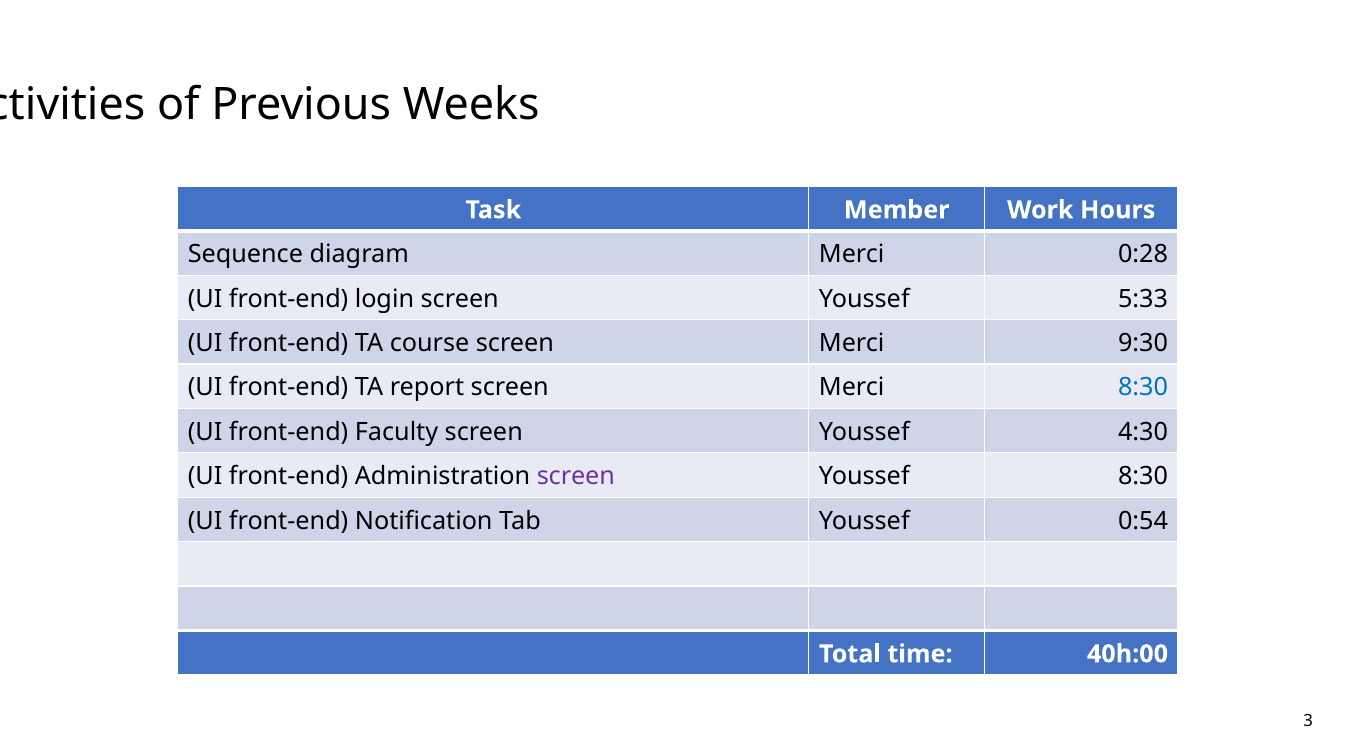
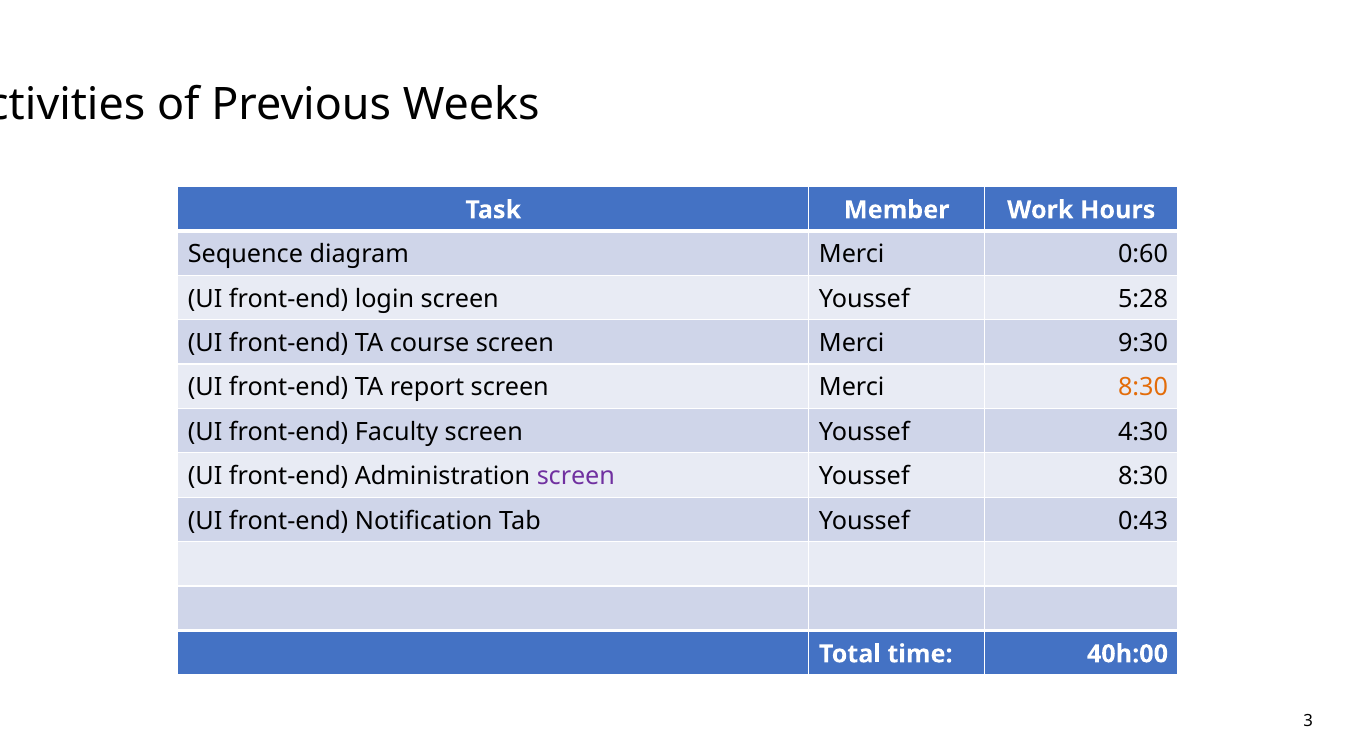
0:28: 0:28 -> 0:60 (1143, 255)
5:33: 5:33 -> 5:28 (1143, 299)
8:30 colour: blue -> orange (1143, 388)
0:54: 0:54 -> 0:43 (1143, 521)
